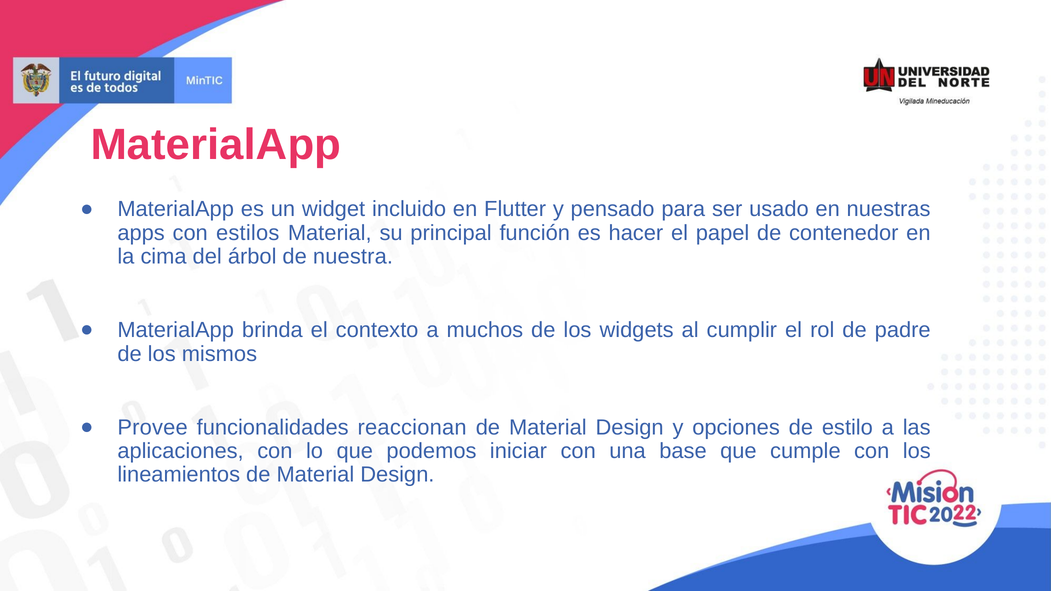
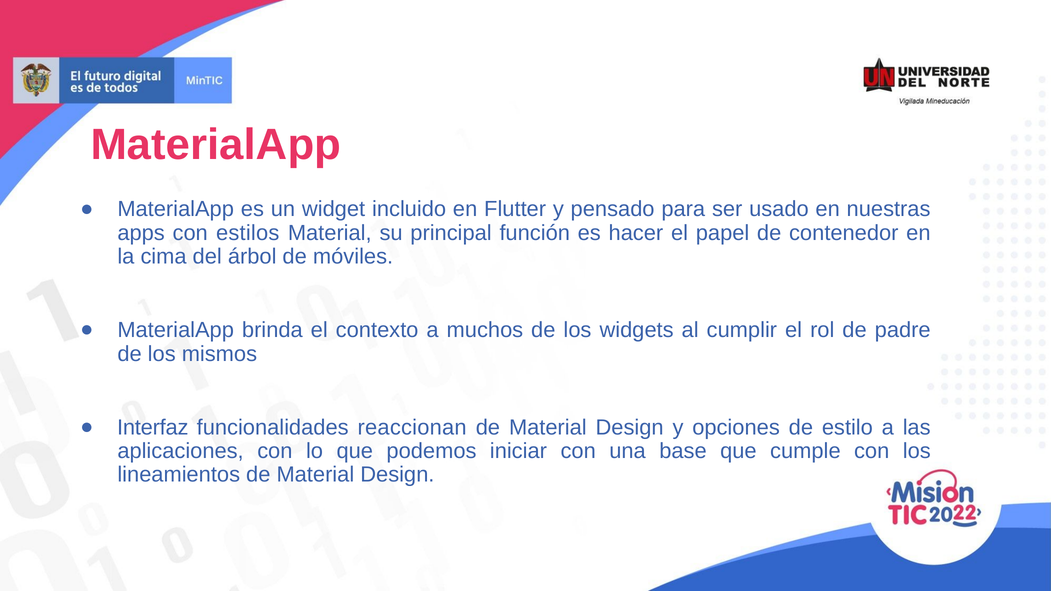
nuestra: nuestra -> móviles (353, 257)
Provee: Provee -> Interfaz (153, 428)
